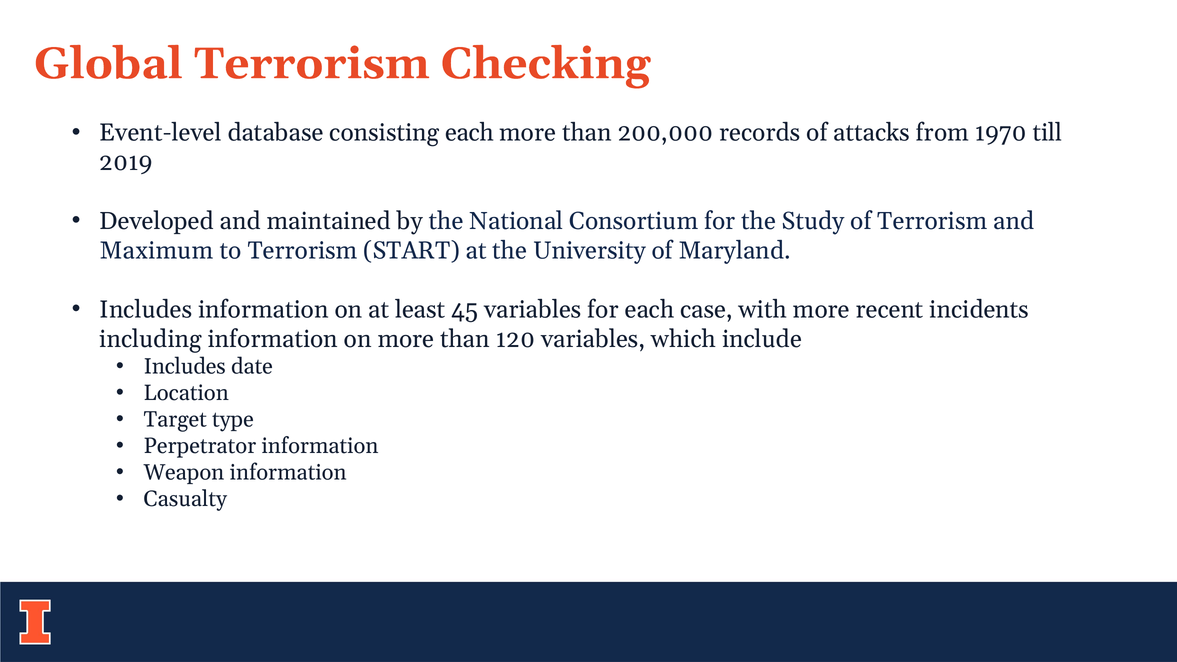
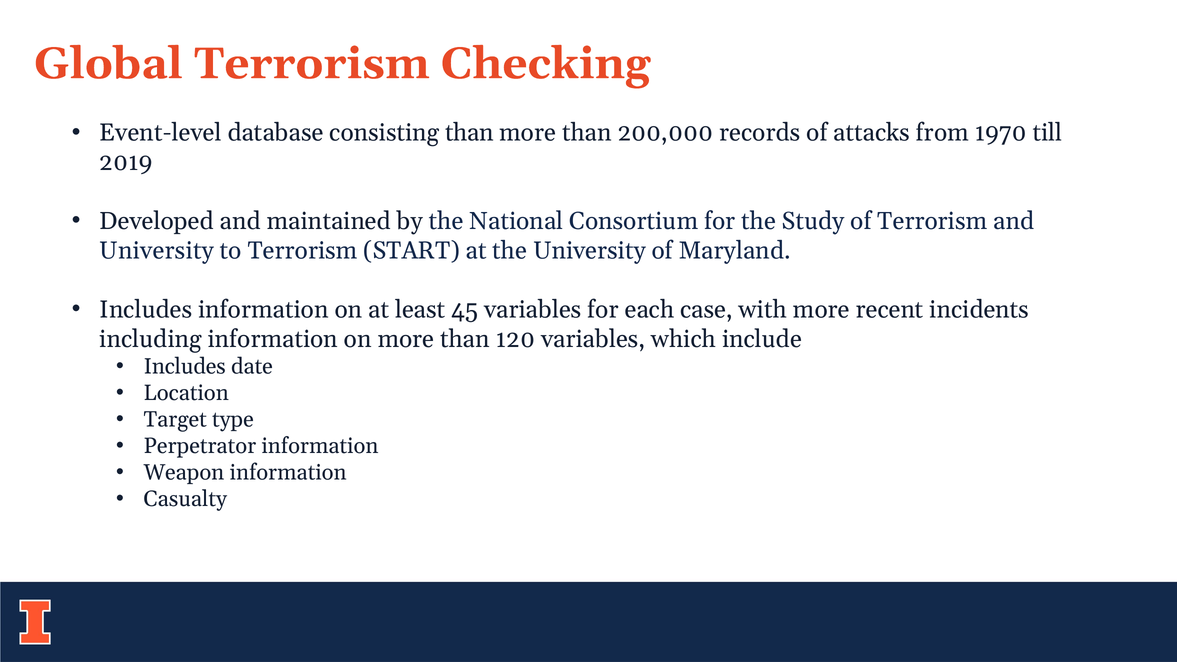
consisting each: each -> than (469, 133)
Maximum: Maximum -> University (157, 251)
